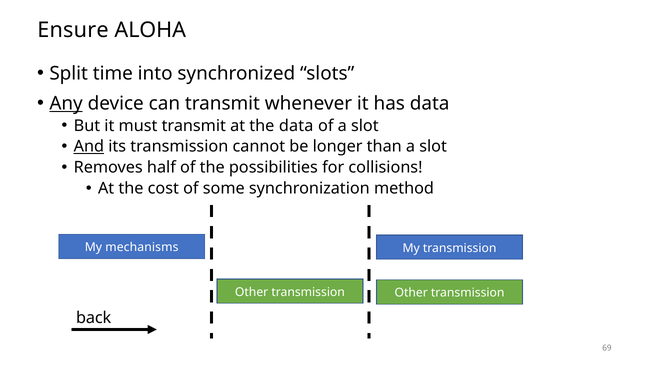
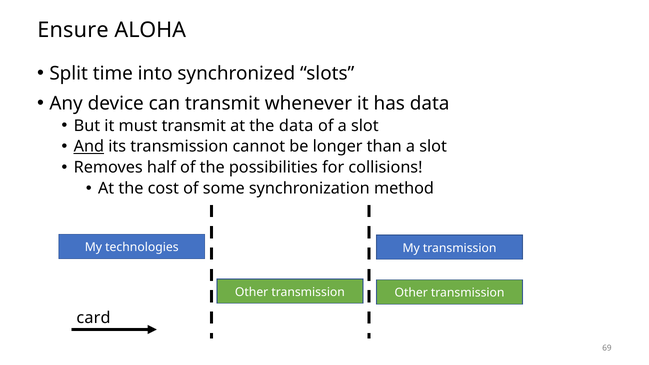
Any underline: present -> none (66, 103)
mechanisms: mechanisms -> technologies (142, 247)
back: back -> card (93, 318)
